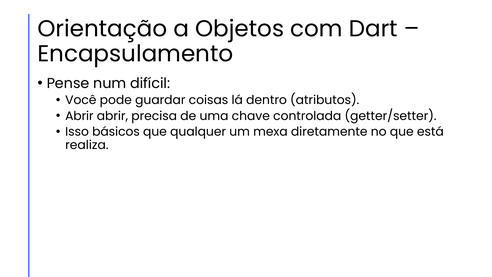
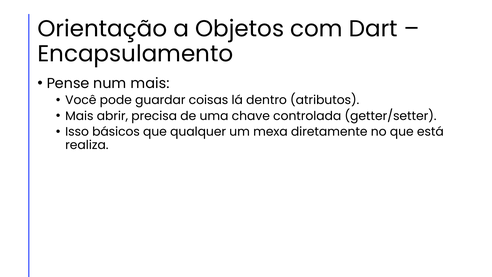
num difícil: difícil -> mais (150, 83)
Abrir: Abrir -> Mais (79, 116)
